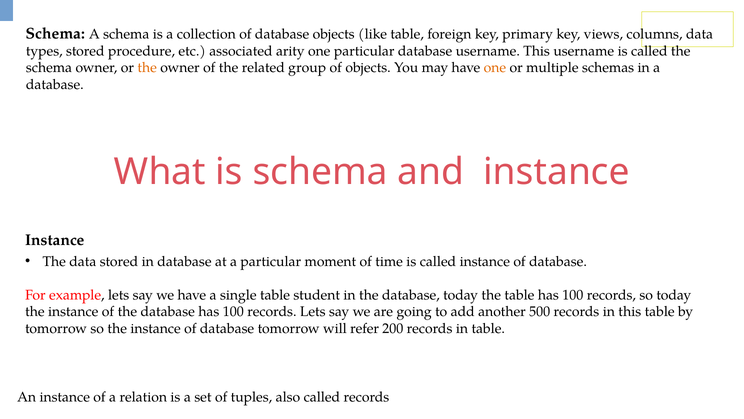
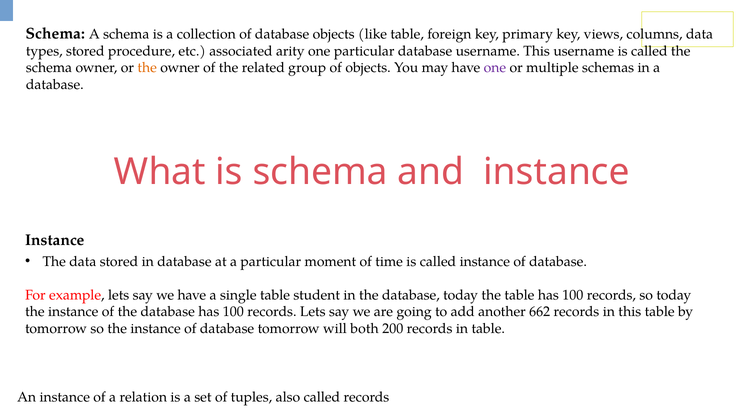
one colour: orange -> purple (495, 68)
500: 500 -> 662 (540, 311)
refer: refer -> both (365, 328)
